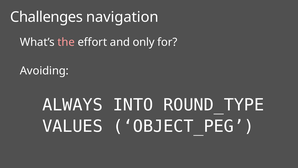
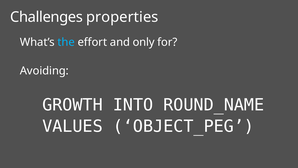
navigation: navigation -> properties (122, 17)
the colour: pink -> light blue (66, 42)
ALWAYS: ALWAYS -> GROWTH (72, 105)
ROUND_TYPE: ROUND_TYPE -> ROUND_NAME (214, 105)
